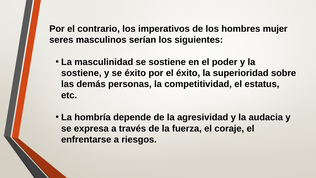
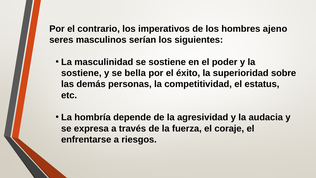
mujer: mujer -> ajeno (275, 29)
se éxito: éxito -> bella (135, 73)
